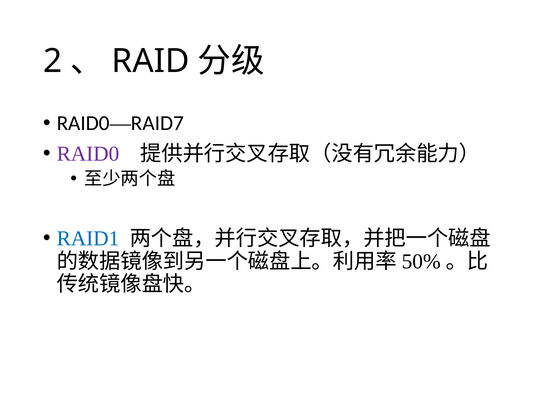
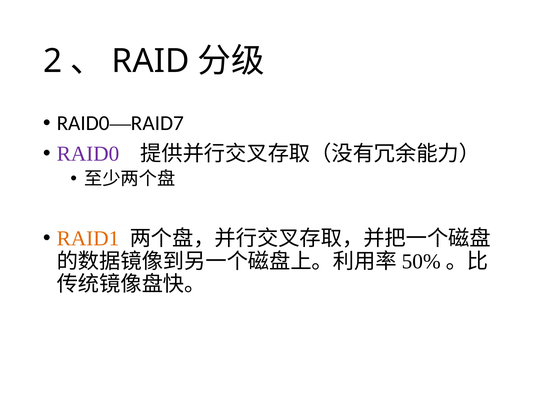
RAID1 colour: blue -> orange (88, 239)
